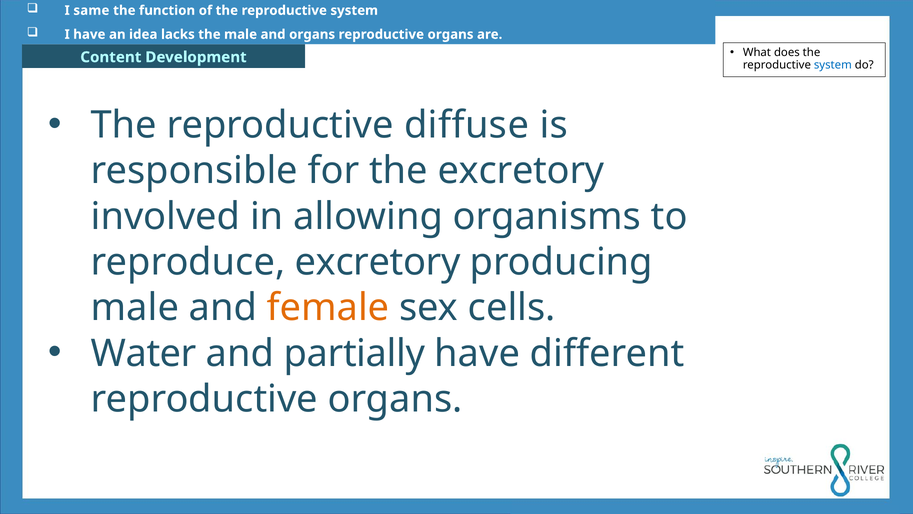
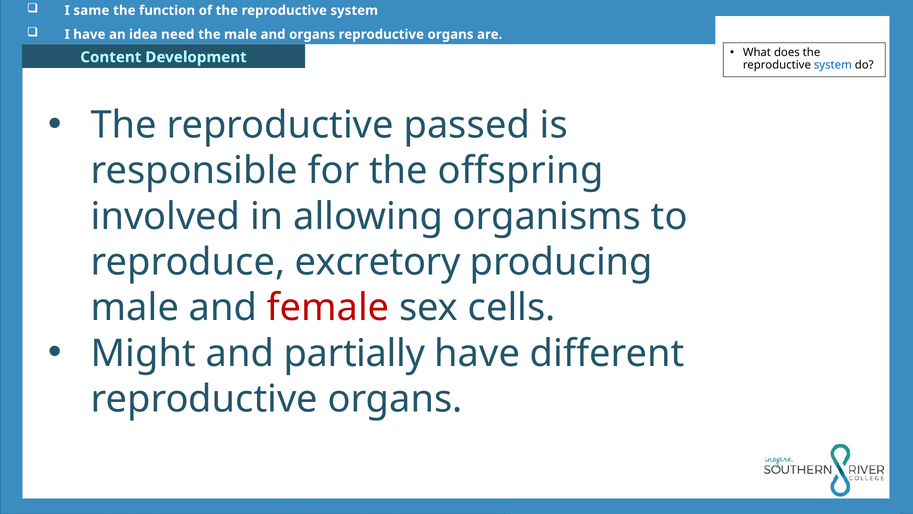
lacks: lacks -> need (178, 34)
diffuse: diffuse -> passed (467, 125)
the excretory: excretory -> offspring (521, 171)
female colour: orange -> red (328, 308)
Water: Water -> Might (143, 353)
